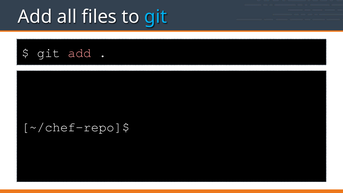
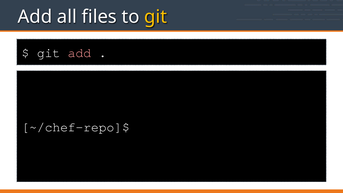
git colour: light blue -> yellow (156, 17)
